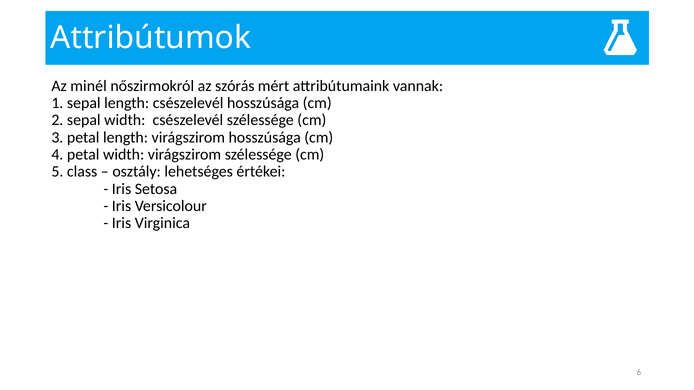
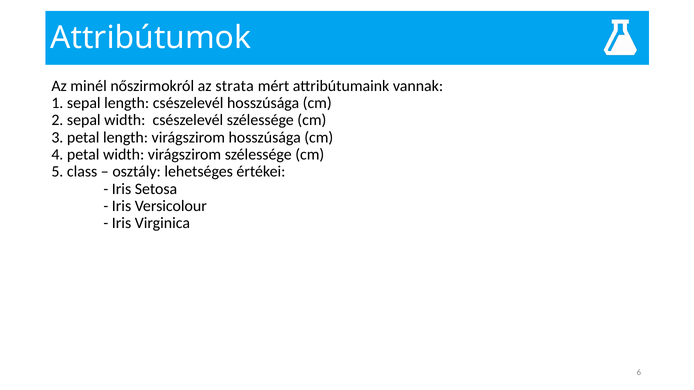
szórás: szórás -> strata (235, 86)
